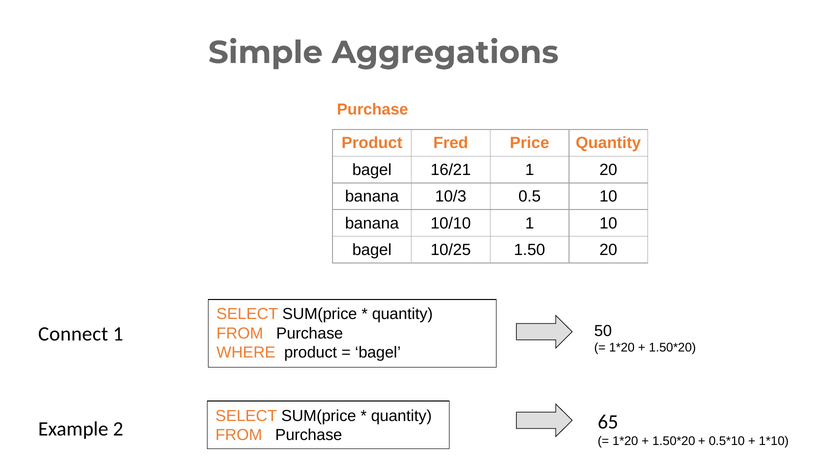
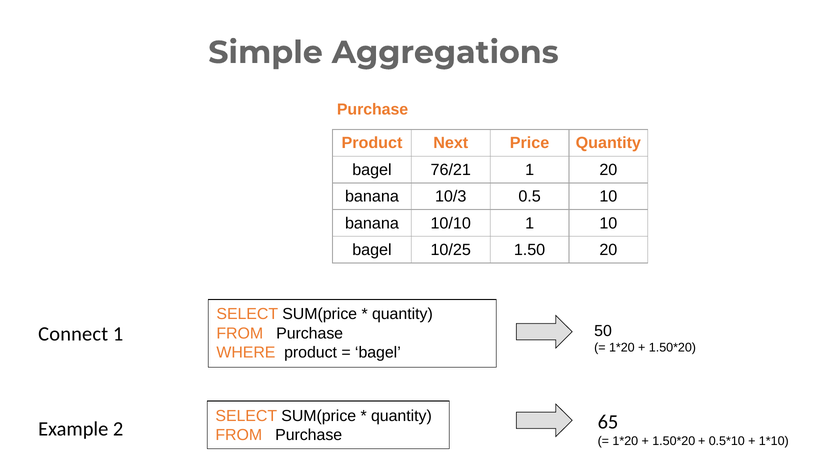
Fred: Fred -> Next (451, 143)
16/21: 16/21 -> 76/21 (451, 170)
